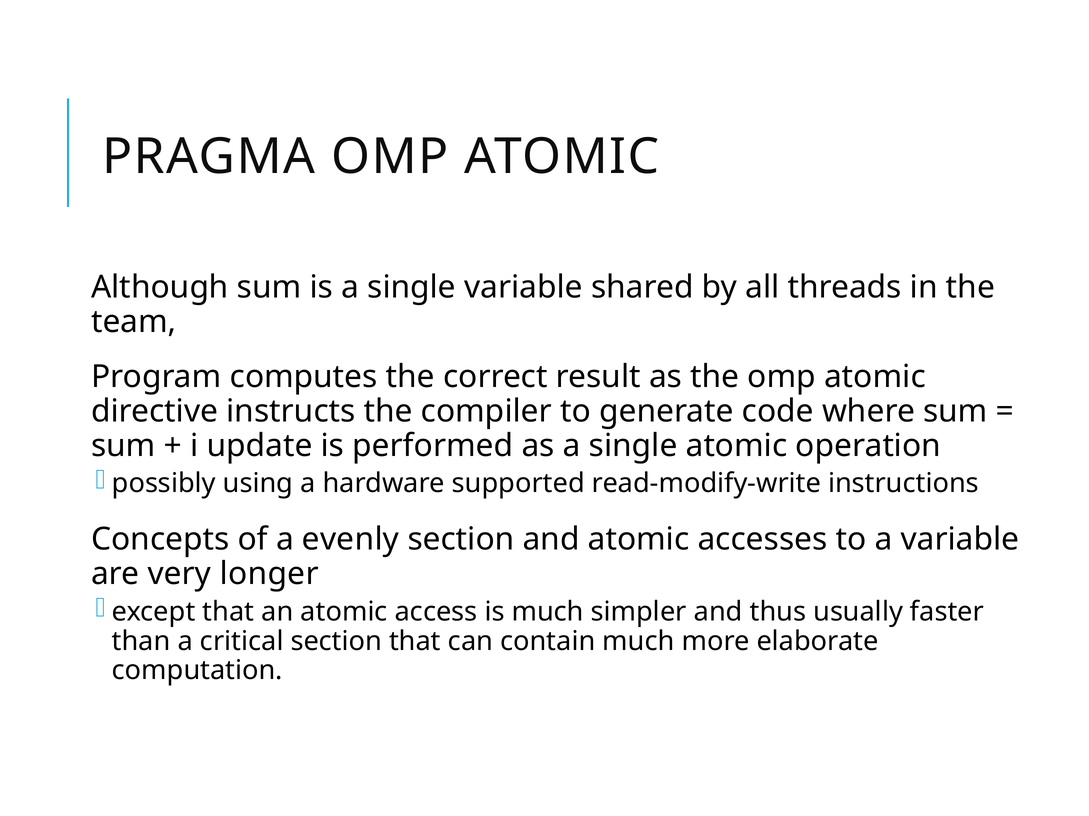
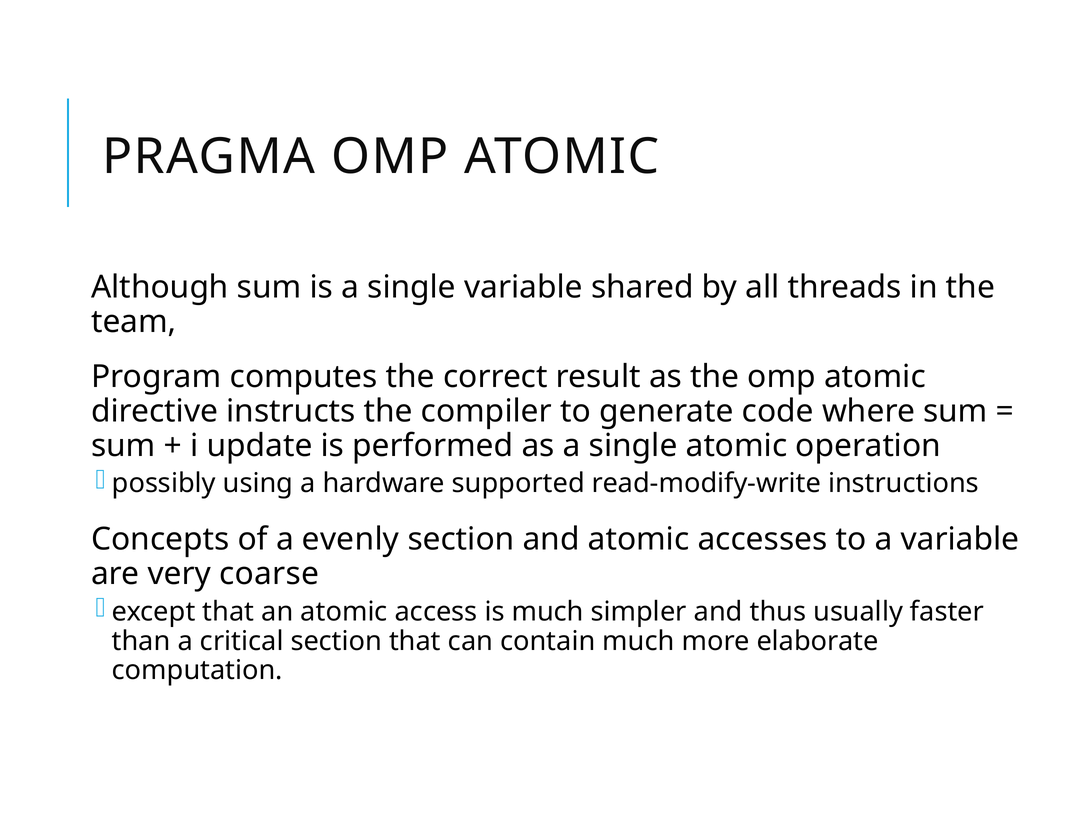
longer: longer -> coarse (269, 574)
